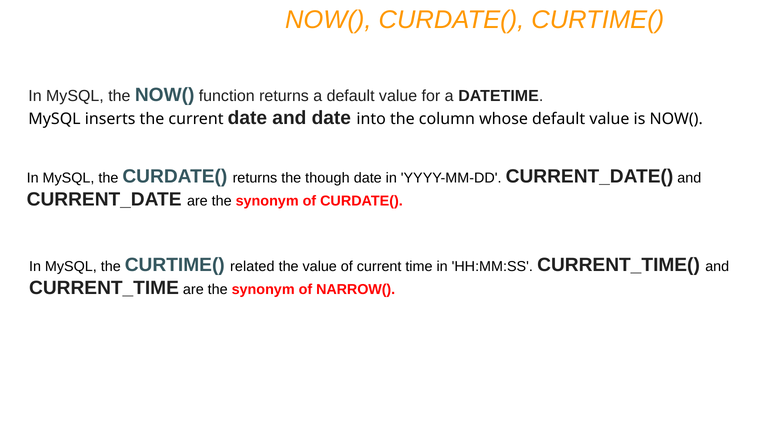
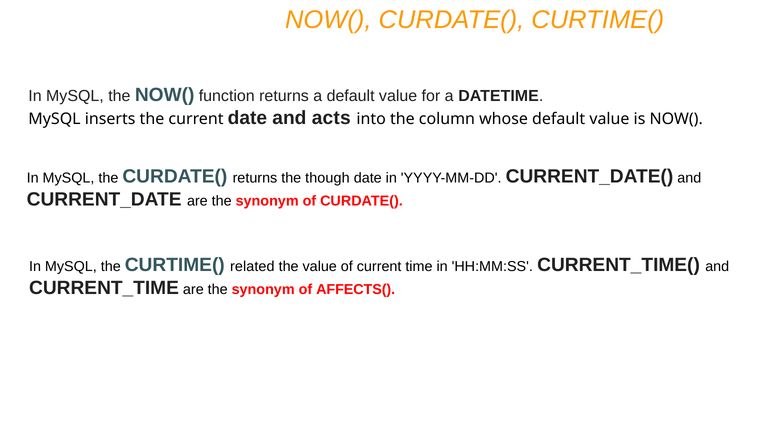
and date: date -> acts (331, 118)
NARROW(: NARROW( -> AFFECTS( (356, 289)
